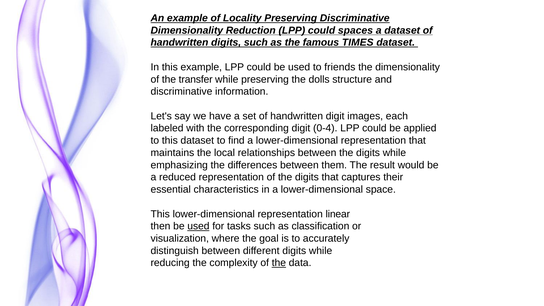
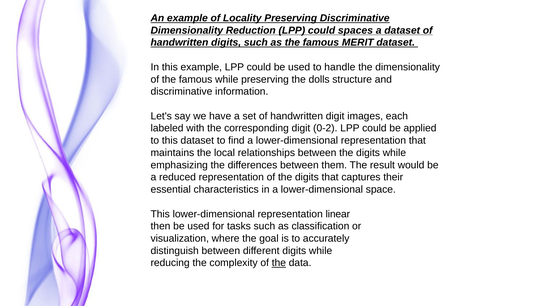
TIMES: TIMES -> MERIT (358, 43)
friends: friends -> handle (340, 67)
of the transfer: transfer -> famous (196, 79)
0-4: 0-4 -> 0-2 (325, 128)
used underline: present -> none (198, 226)
